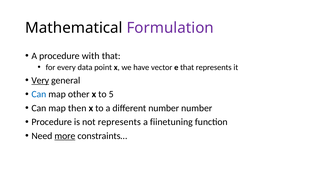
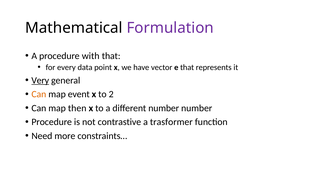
Can colour: blue -> orange (39, 94)
other: other -> event (79, 94)
5: 5 -> 2 (111, 94)
not represents: represents -> contrastive (119, 122)
fiinetuning: fiinetuning -> trasformer (171, 122)
more underline: present -> none (65, 136)
